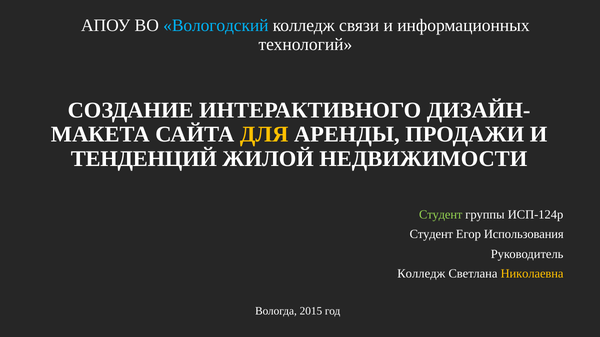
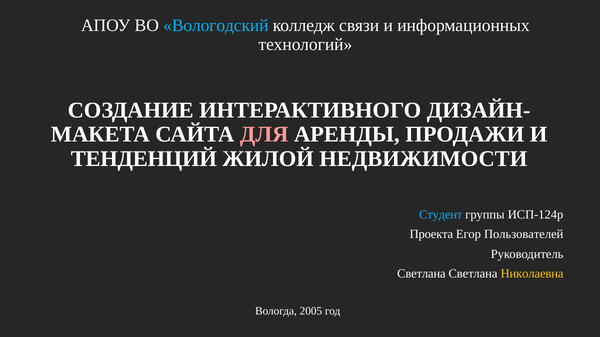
ДЛЯ colour: yellow -> pink (264, 135)
Студент colour: light green -> light blue (441, 215)
Студент: Студент -> Проекта (431, 235)
Использования: Использования -> Пользователей (524, 235)
Колледж: Колледж -> Светлана (421, 274)
2015: 2015 -> 2005 (311, 312)
